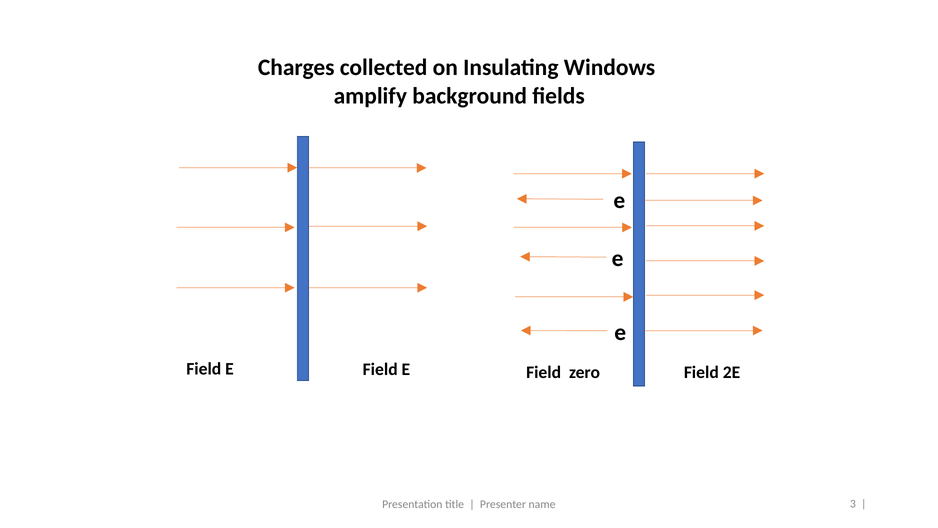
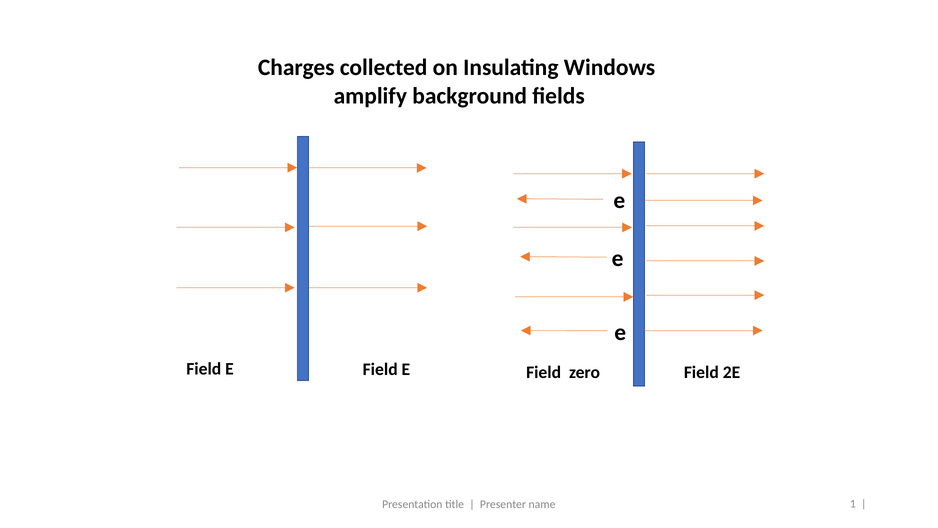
3: 3 -> 1 (853, 504)
